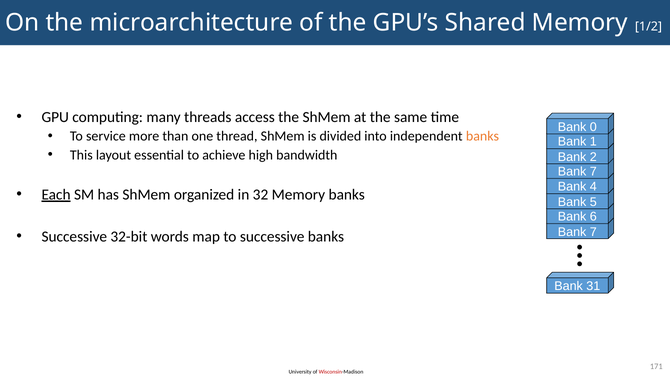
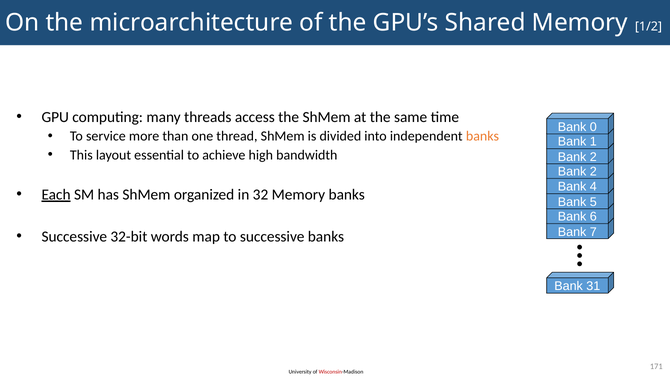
7: 7 -> 2 (593, 172)
